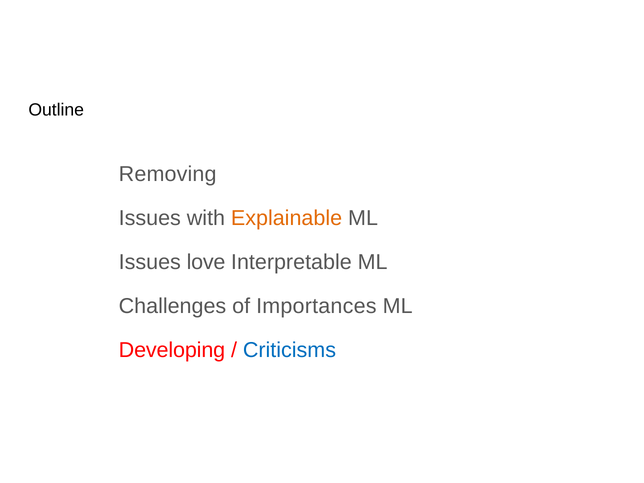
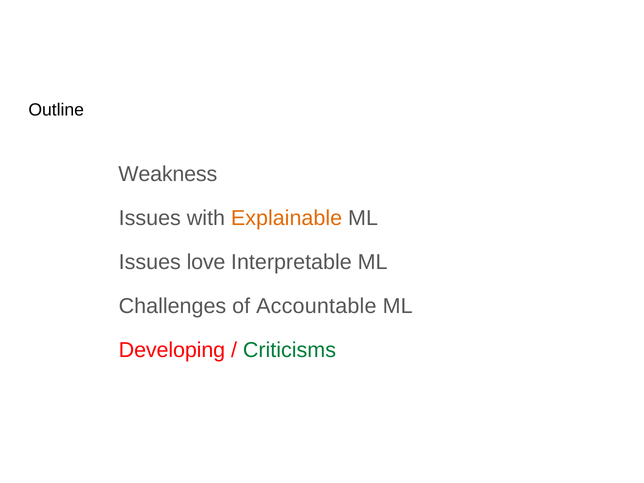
Removing: Removing -> Weakness (168, 174)
Importances: Importances -> Accountable (316, 306)
Criticisms colour: blue -> green (289, 350)
